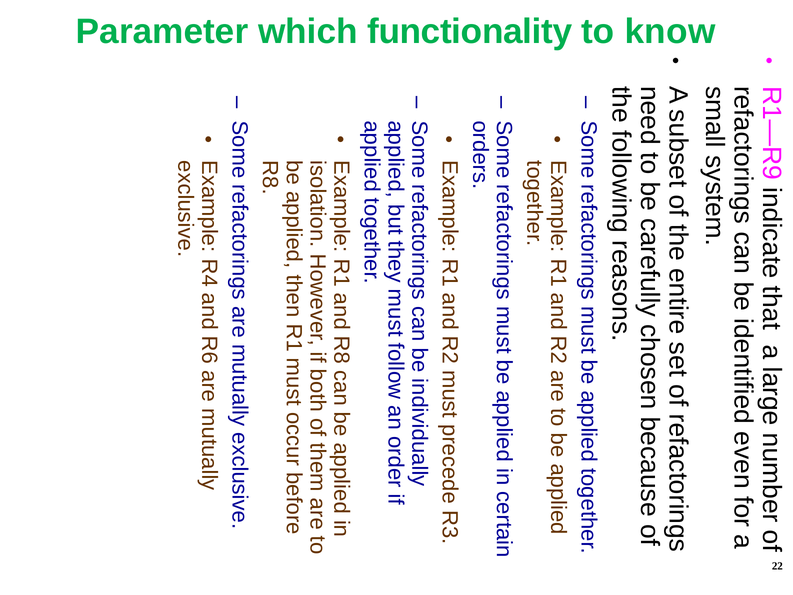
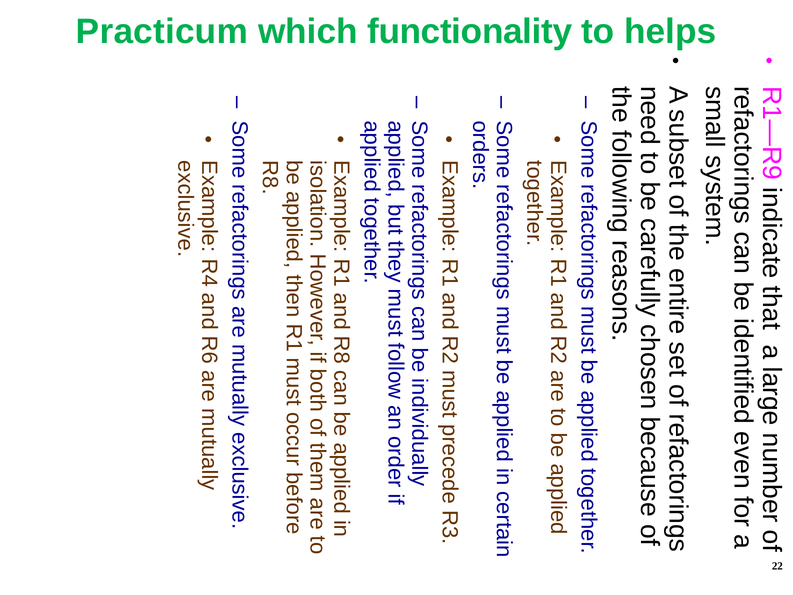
Parameter: Parameter -> Practicum (162, 32)
know: know -> helps (670, 32)
